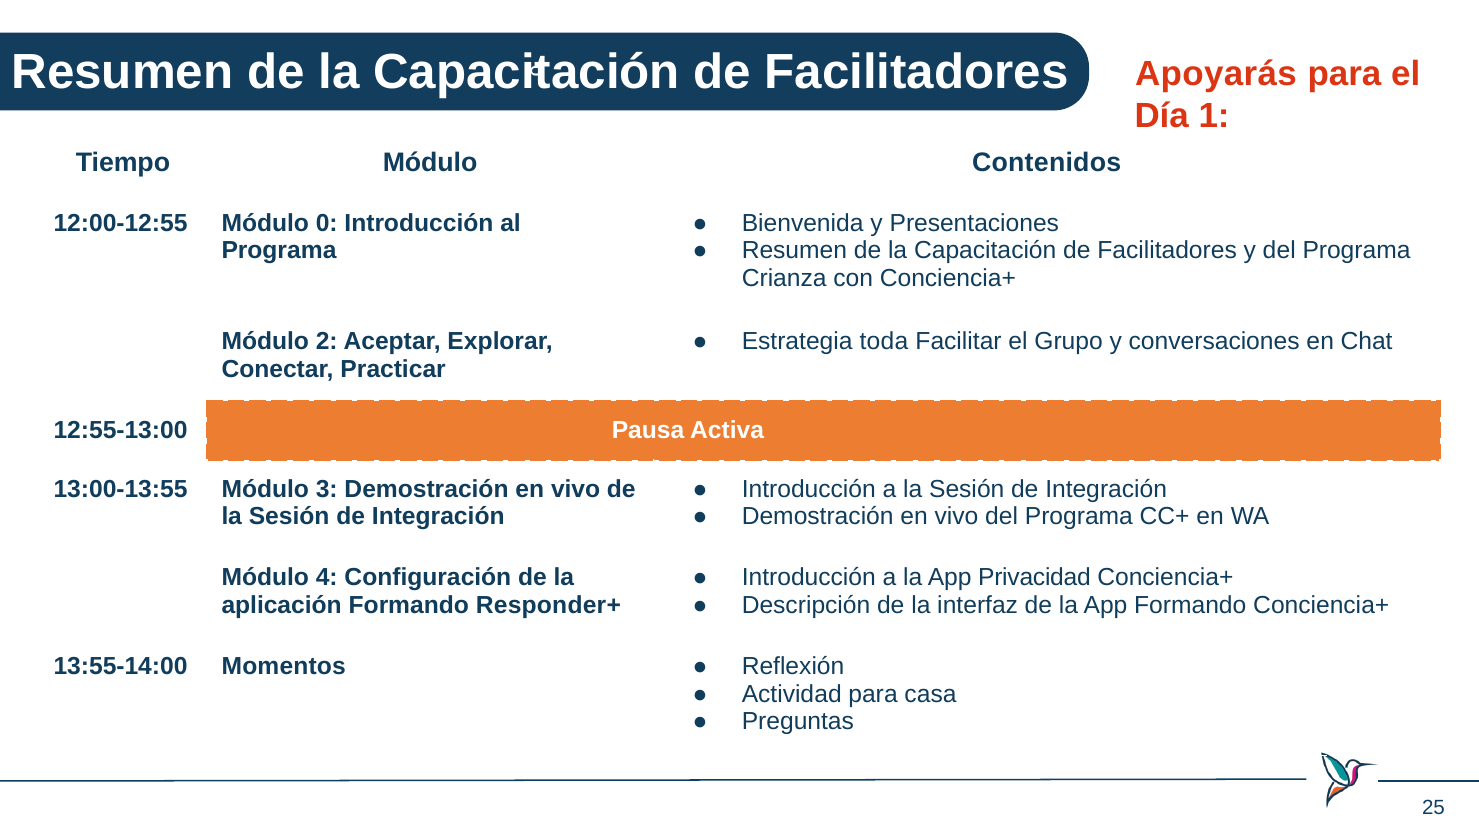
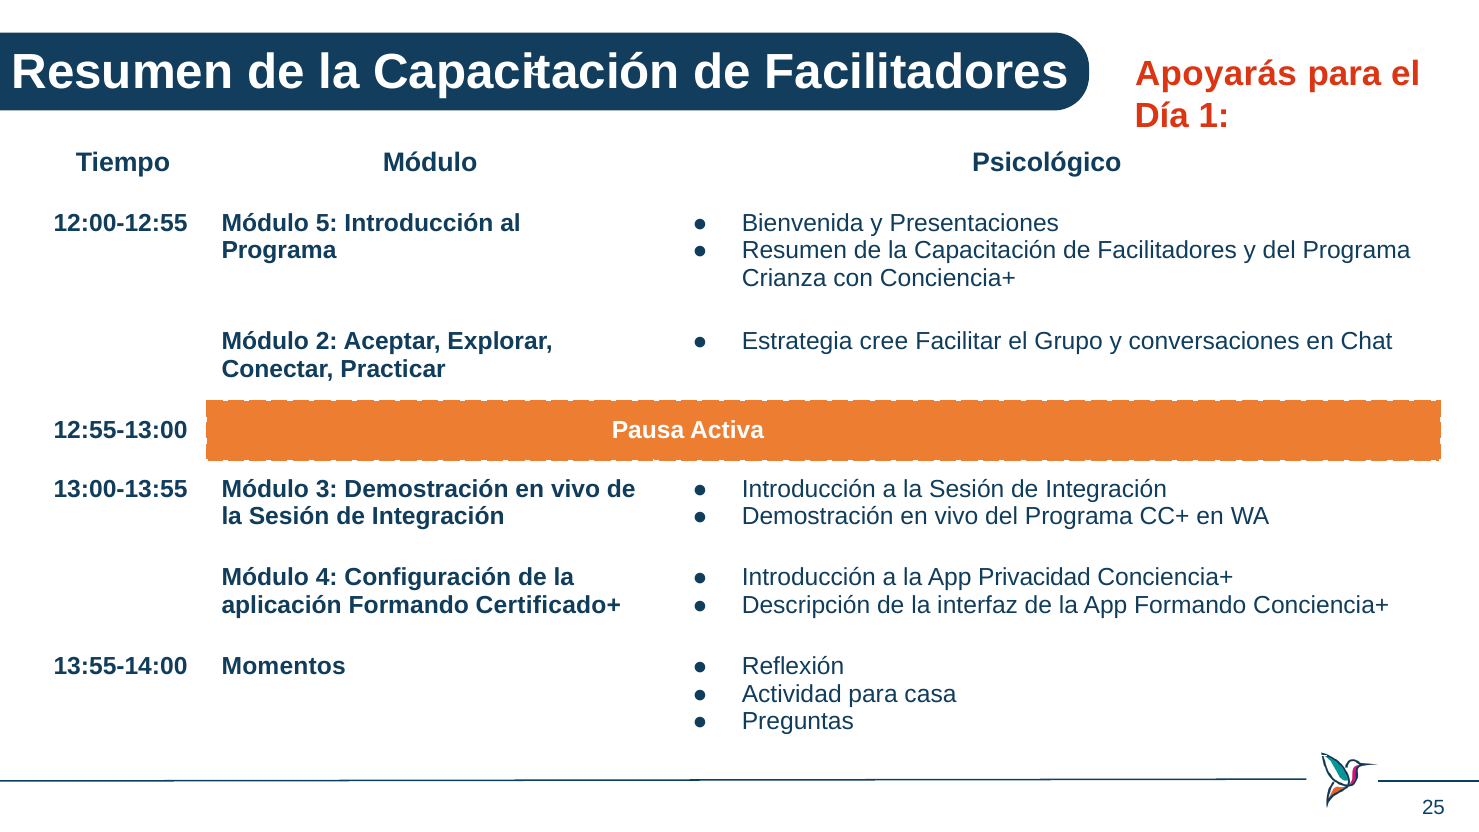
Contenidos: Contenidos -> Psicológico (1047, 163)
0: 0 -> 5 (327, 223)
toda: toda -> cree (884, 341)
Responder+: Responder+ -> Certificado+ (548, 605)
